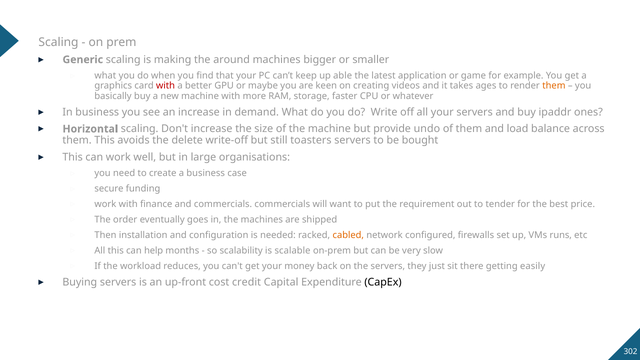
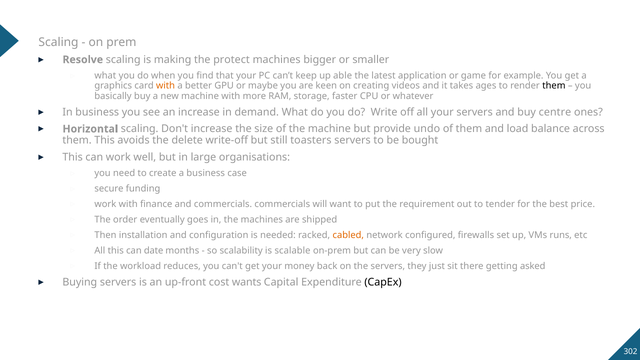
Generic: Generic -> Resolve (83, 60)
around: around -> protect (232, 60)
with colour: red -> orange (166, 86)
them colour: orange -> black (554, 86)
ipaddr: ipaddr -> centre (555, 112)
help: help -> date (154, 251)
easily: easily -> asked (533, 266)
credit: credit -> wants (247, 282)
